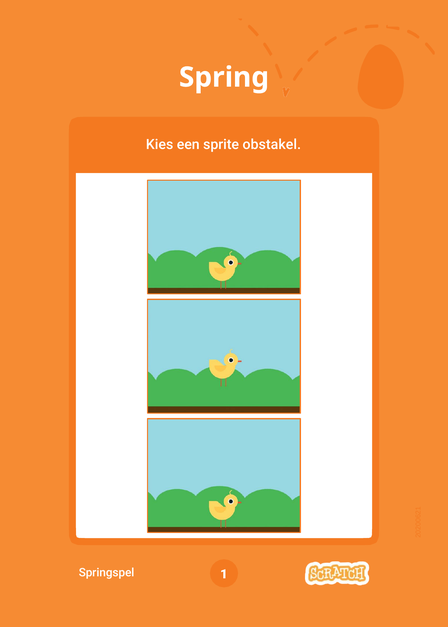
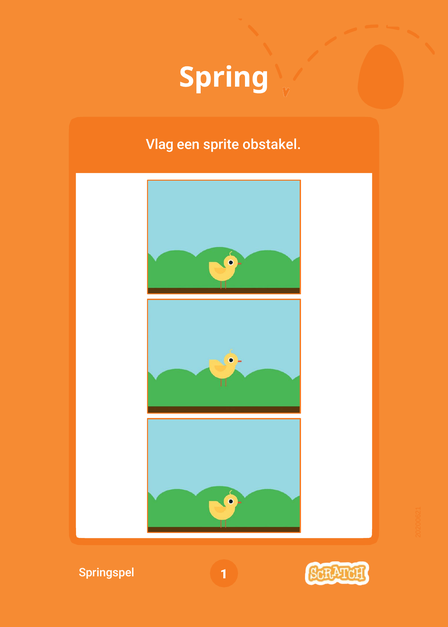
Kies: Kies -> Vlag (160, 144)
